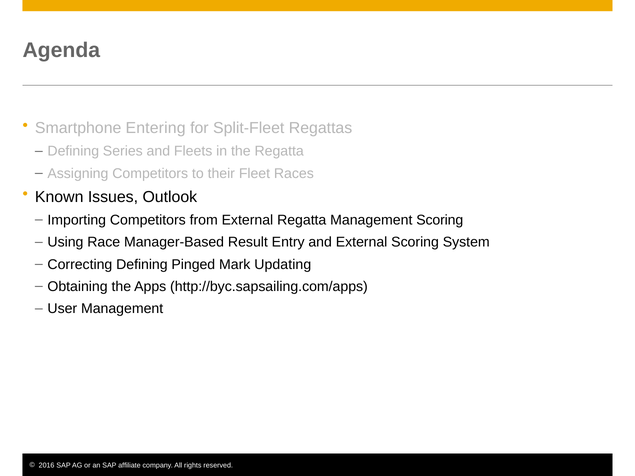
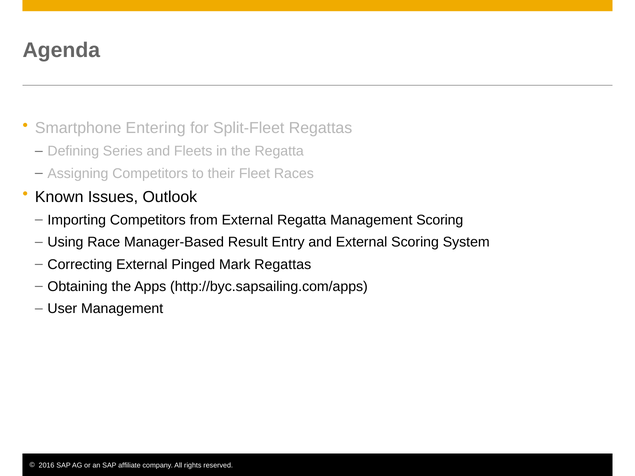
Correcting Defining: Defining -> External (142, 265)
Mark Updating: Updating -> Regattas (283, 265)
